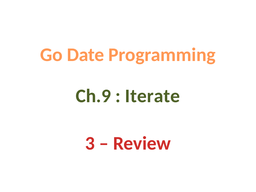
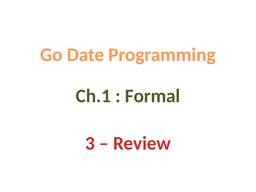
Ch.9: Ch.9 -> Ch.1 (93, 96)
Iterate: Iterate -> Formal (153, 96)
